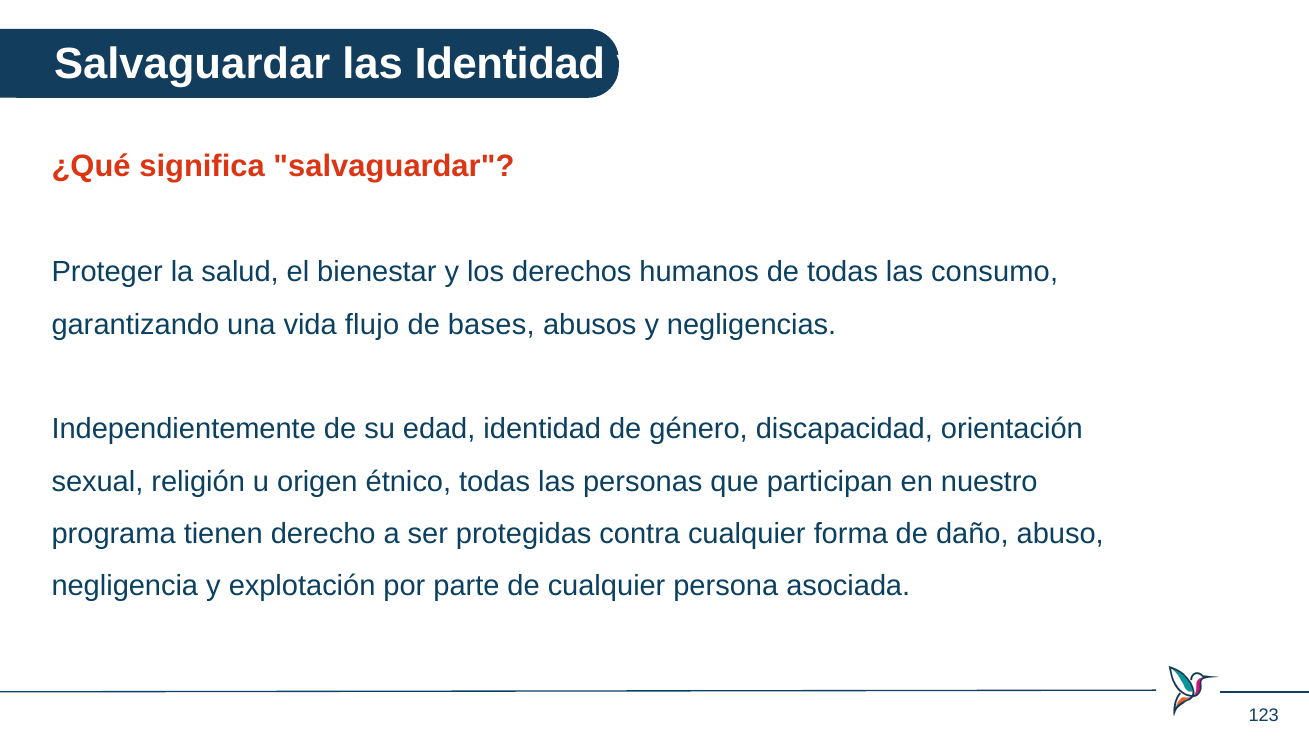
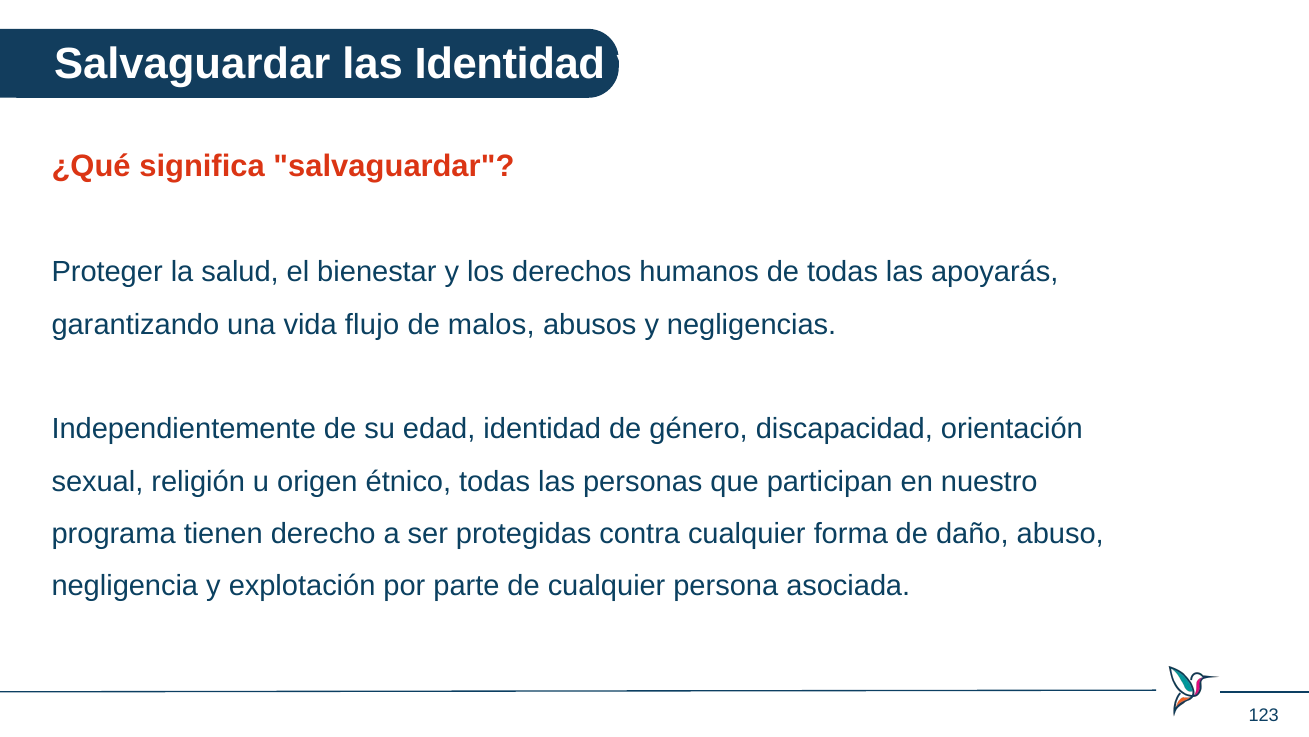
consumo: consumo -> apoyarás (995, 272)
bases: bases -> malos (491, 324)
